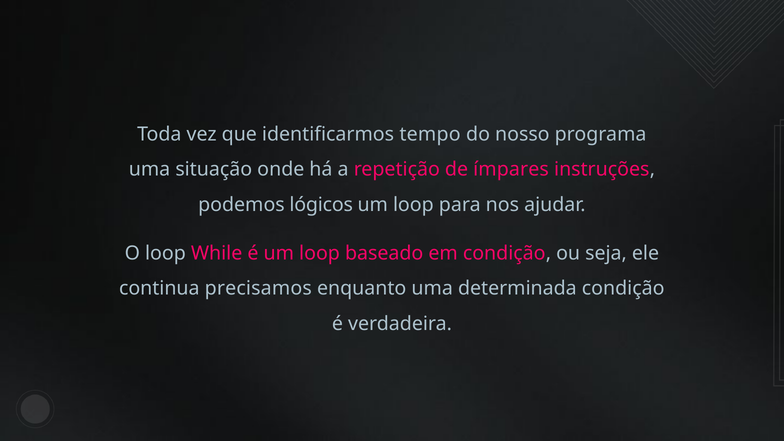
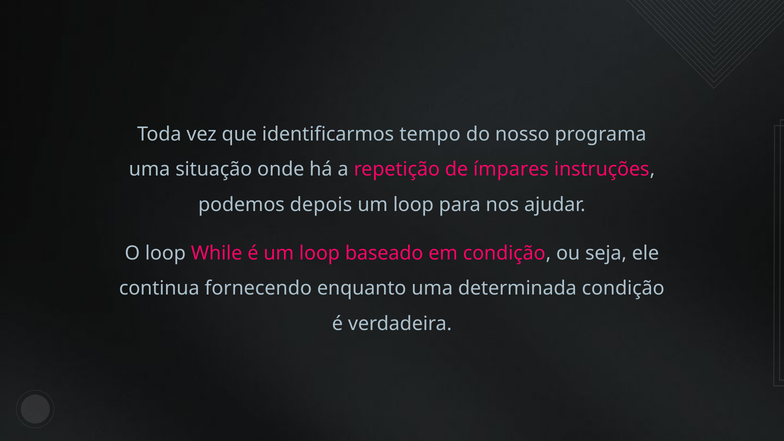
lógicos: lógicos -> depois (321, 205)
precisamos: precisamos -> fornecendo (258, 288)
